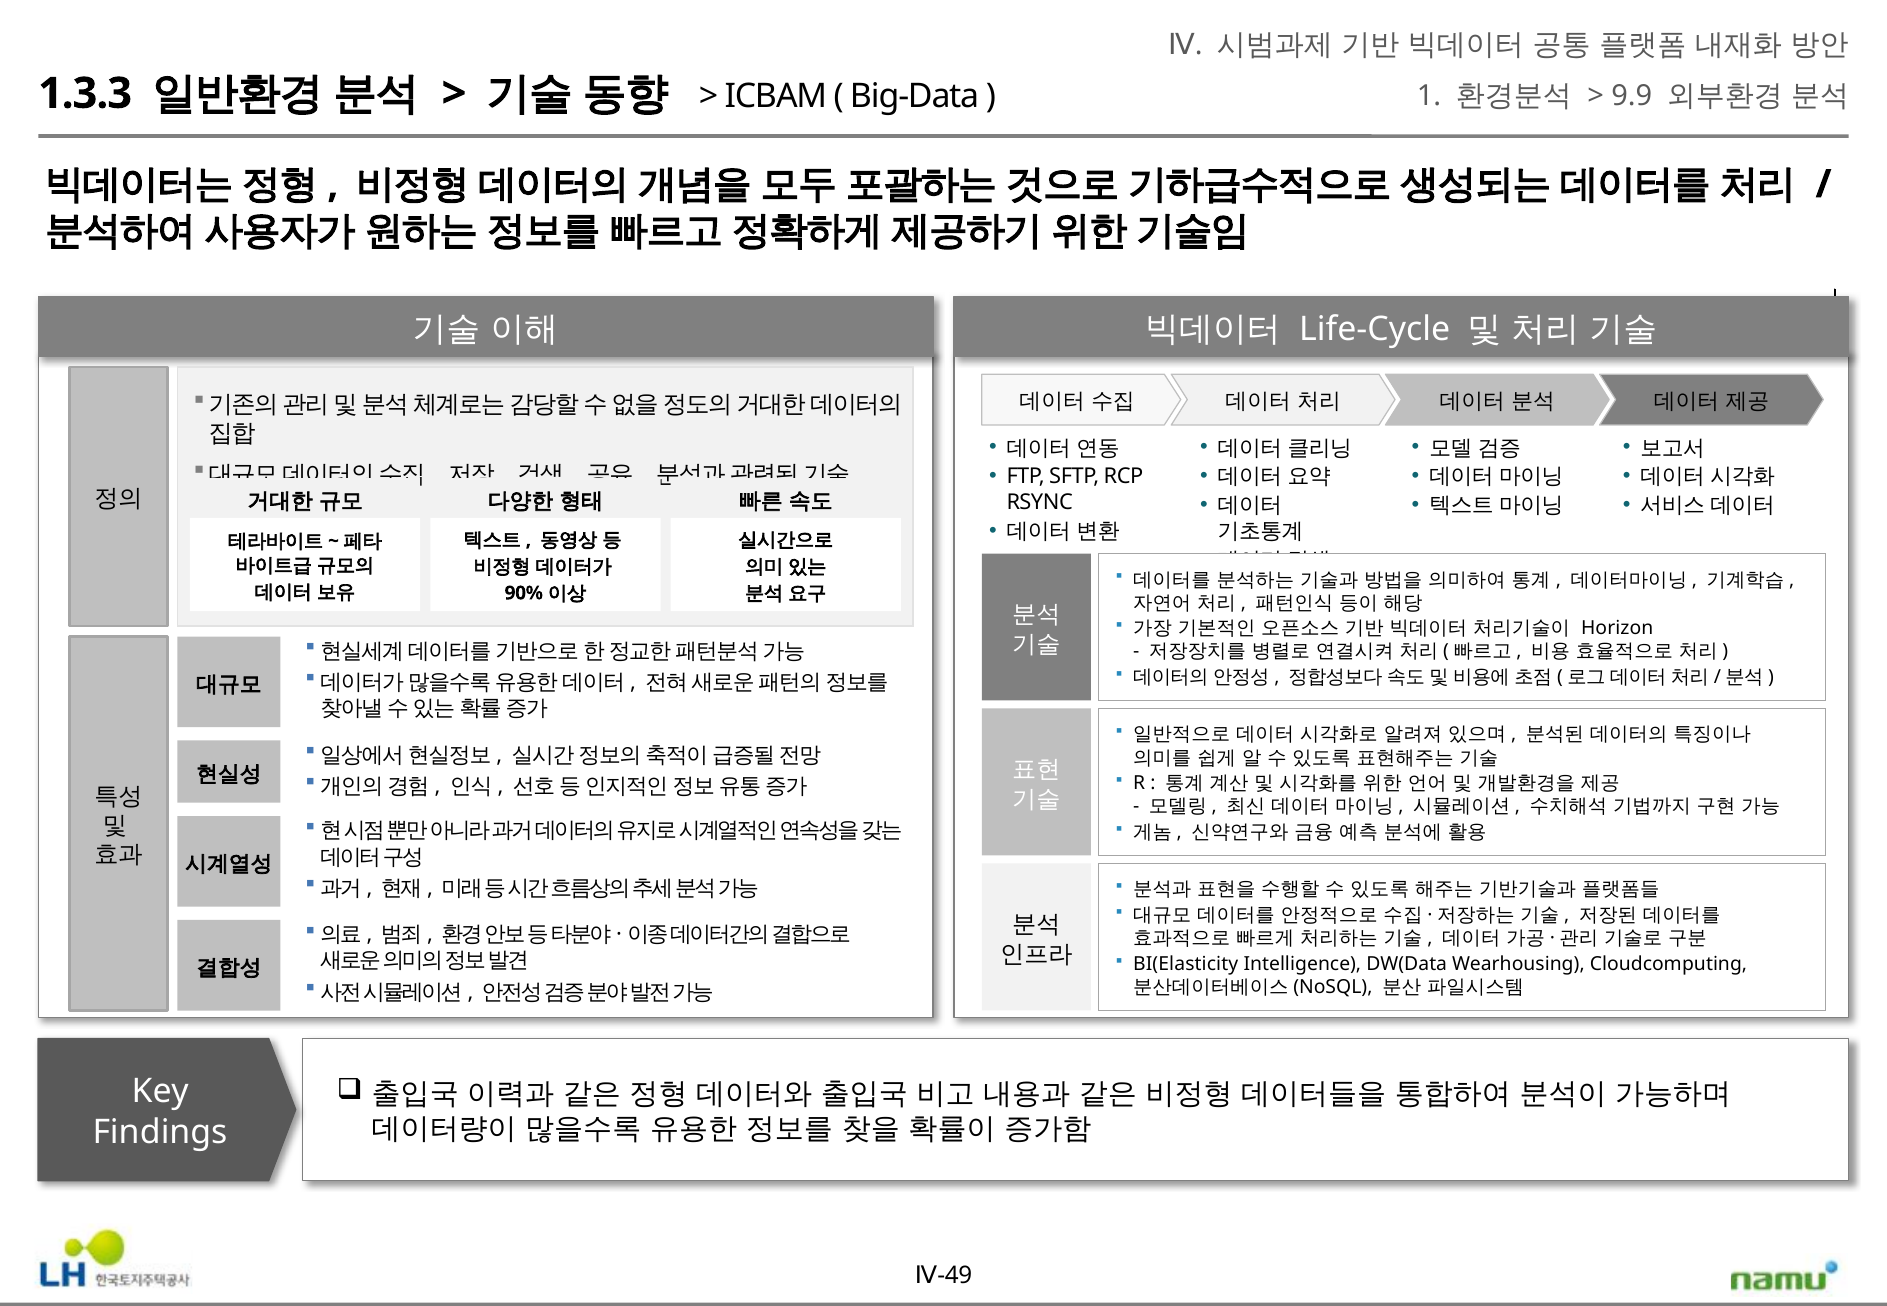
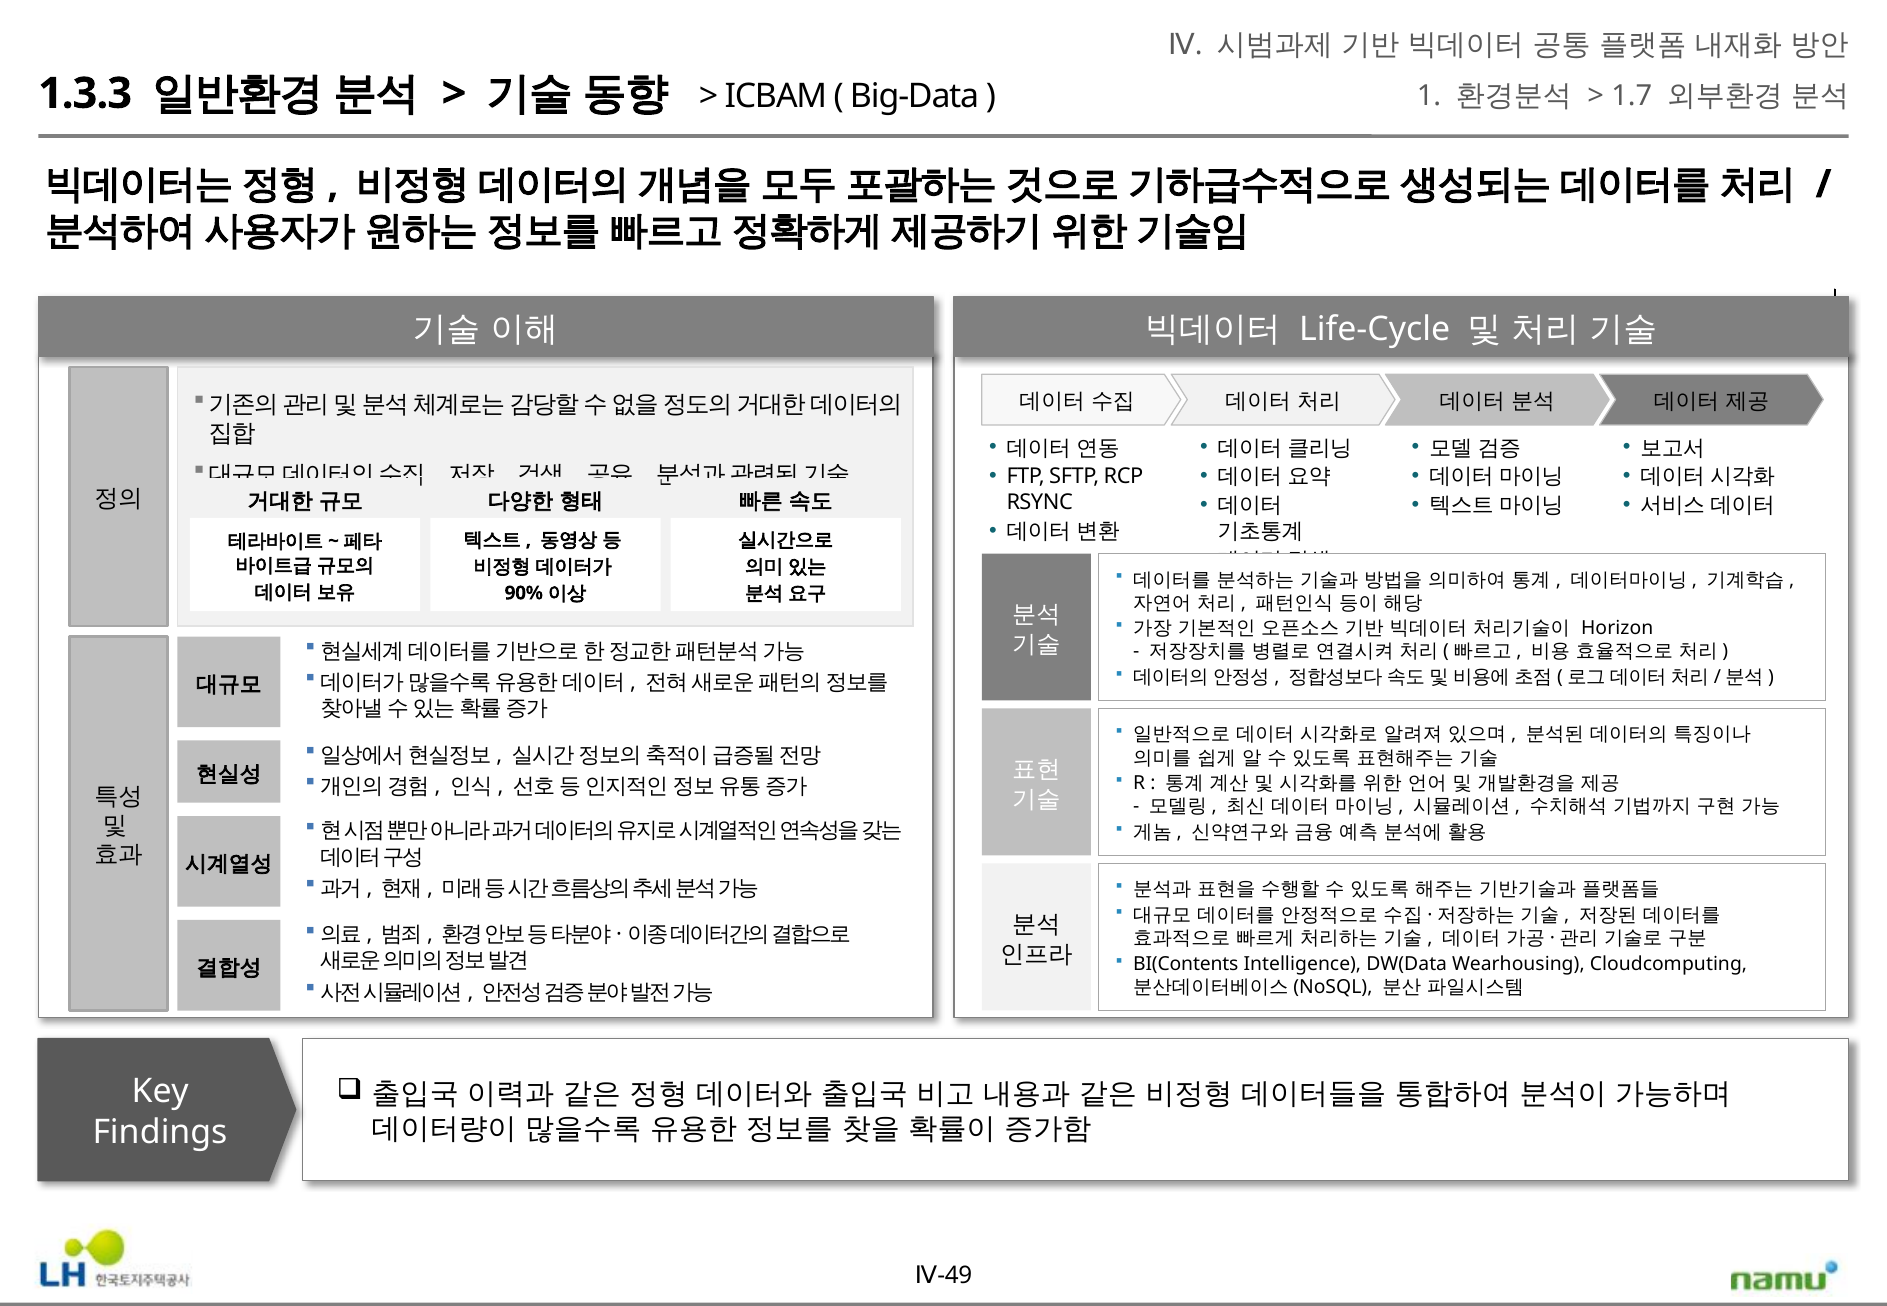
9.9: 9.9 -> 1.7 (1632, 96)
BI(Elasticity: BI(Elasticity -> BI(Contents (1186, 964)
